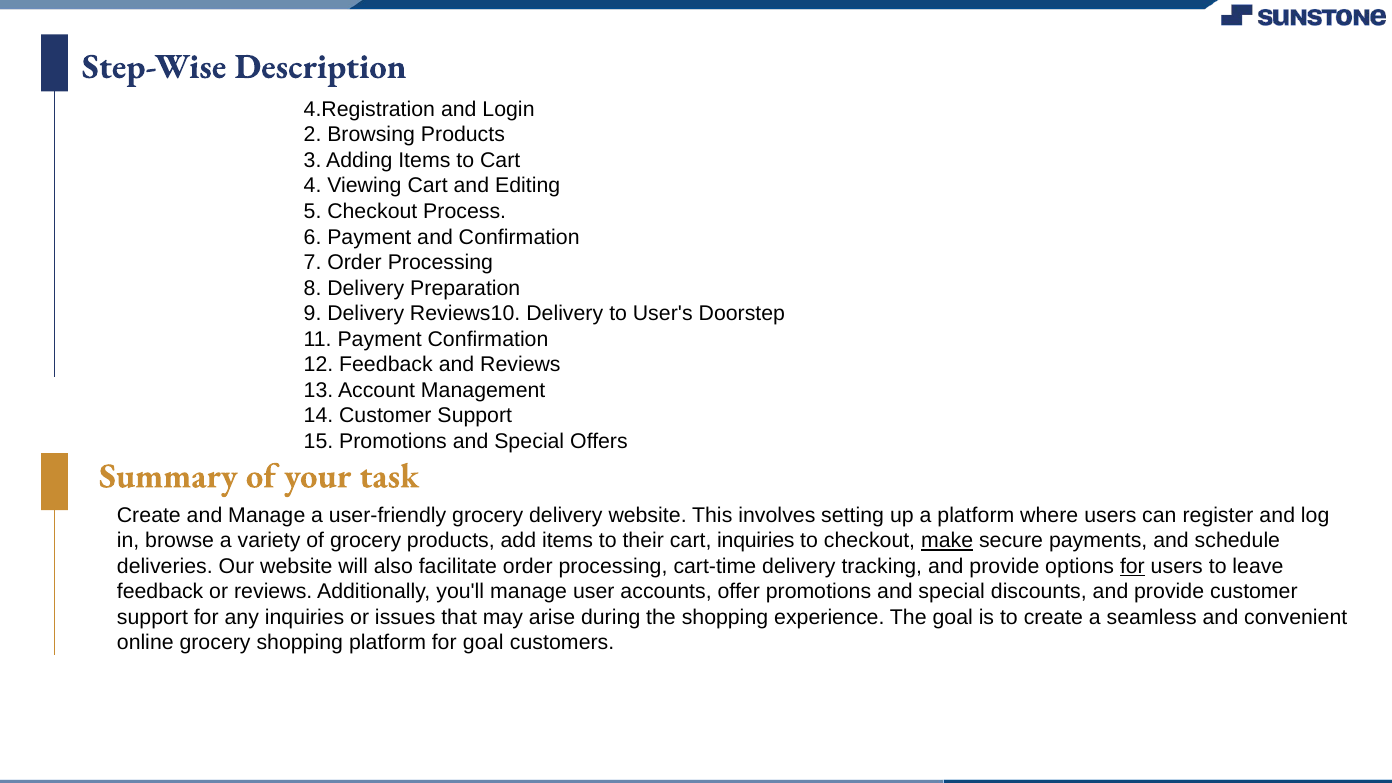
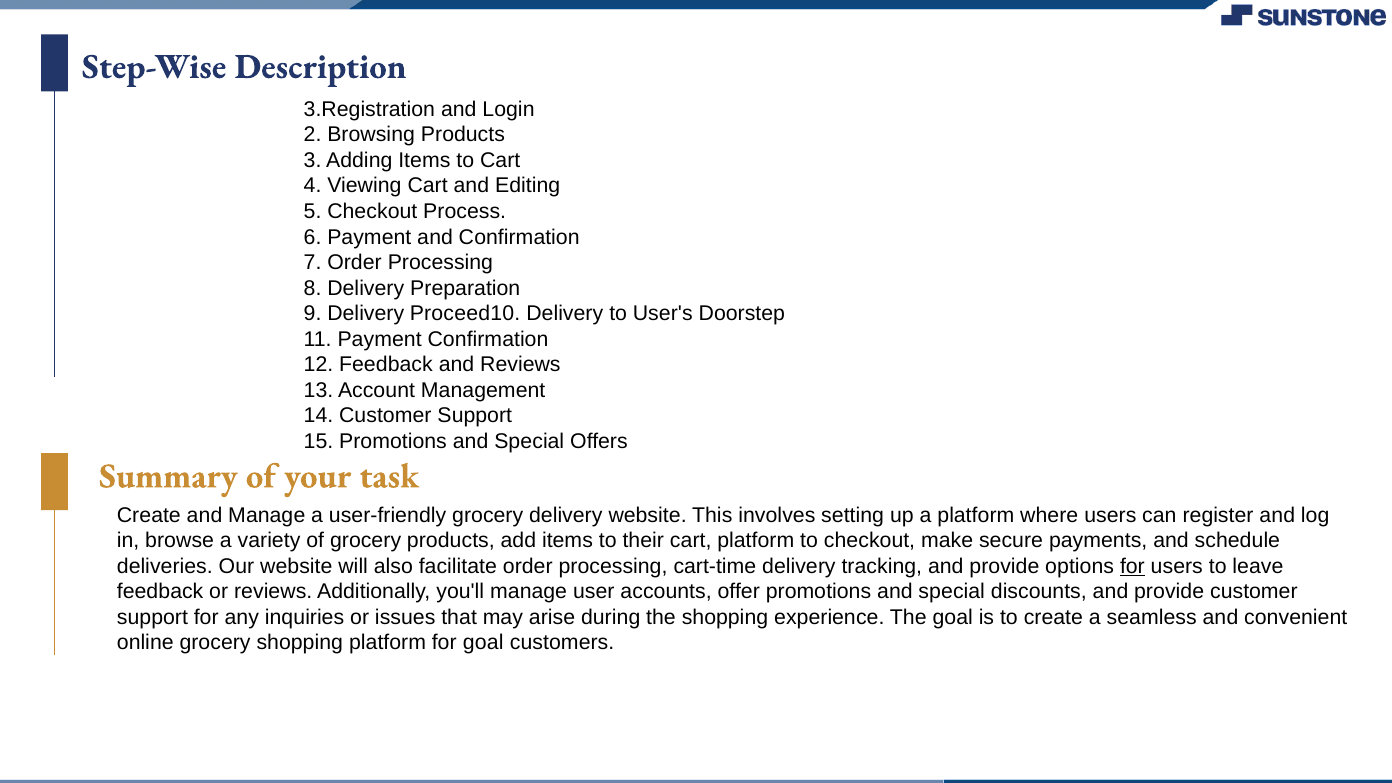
4.Registration: 4.Registration -> 3.Registration (369, 109)
Reviews10: Reviews10 -> Proceed10 (465, 314)
cart inquiries: inquiries -> platform (756, 541)
make underline: present -> none (947, 541)
